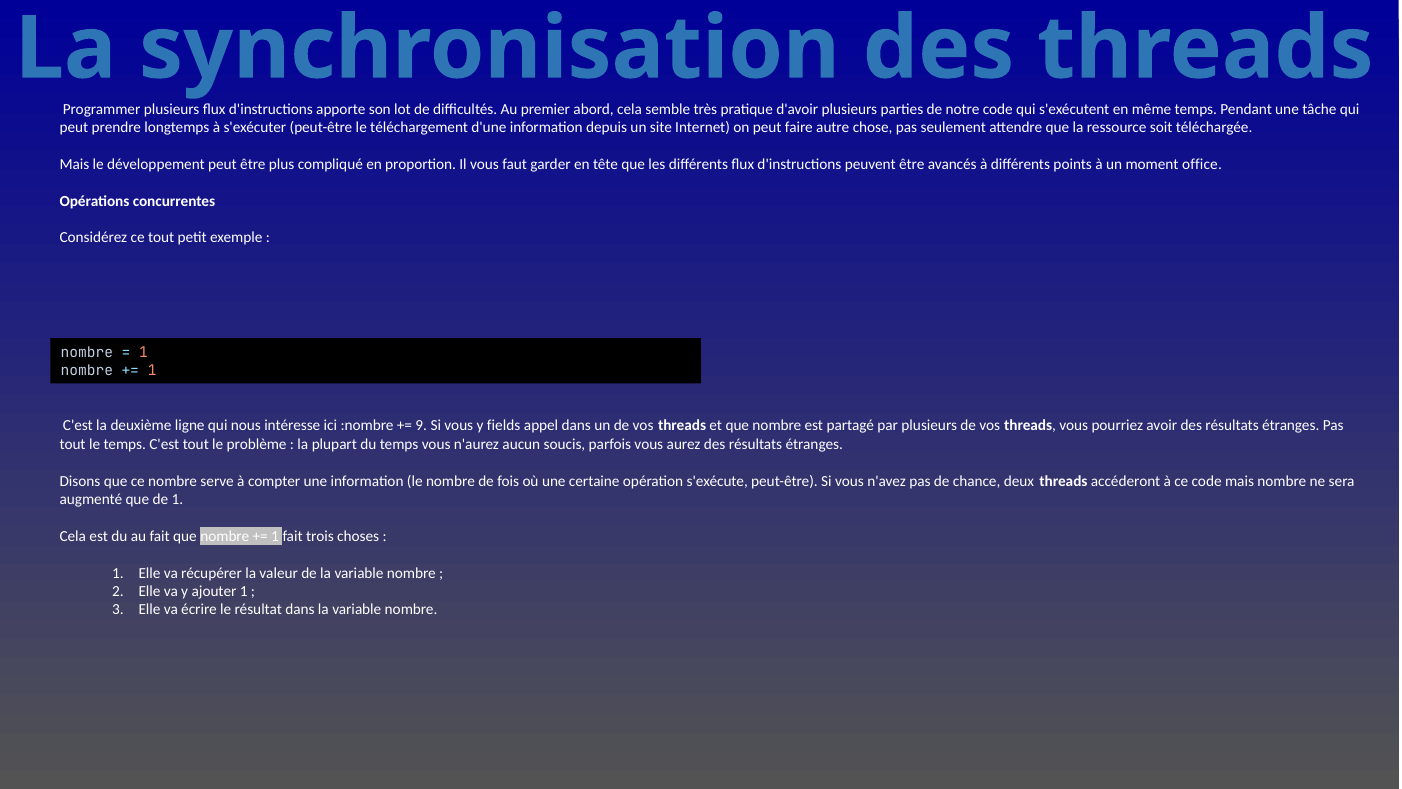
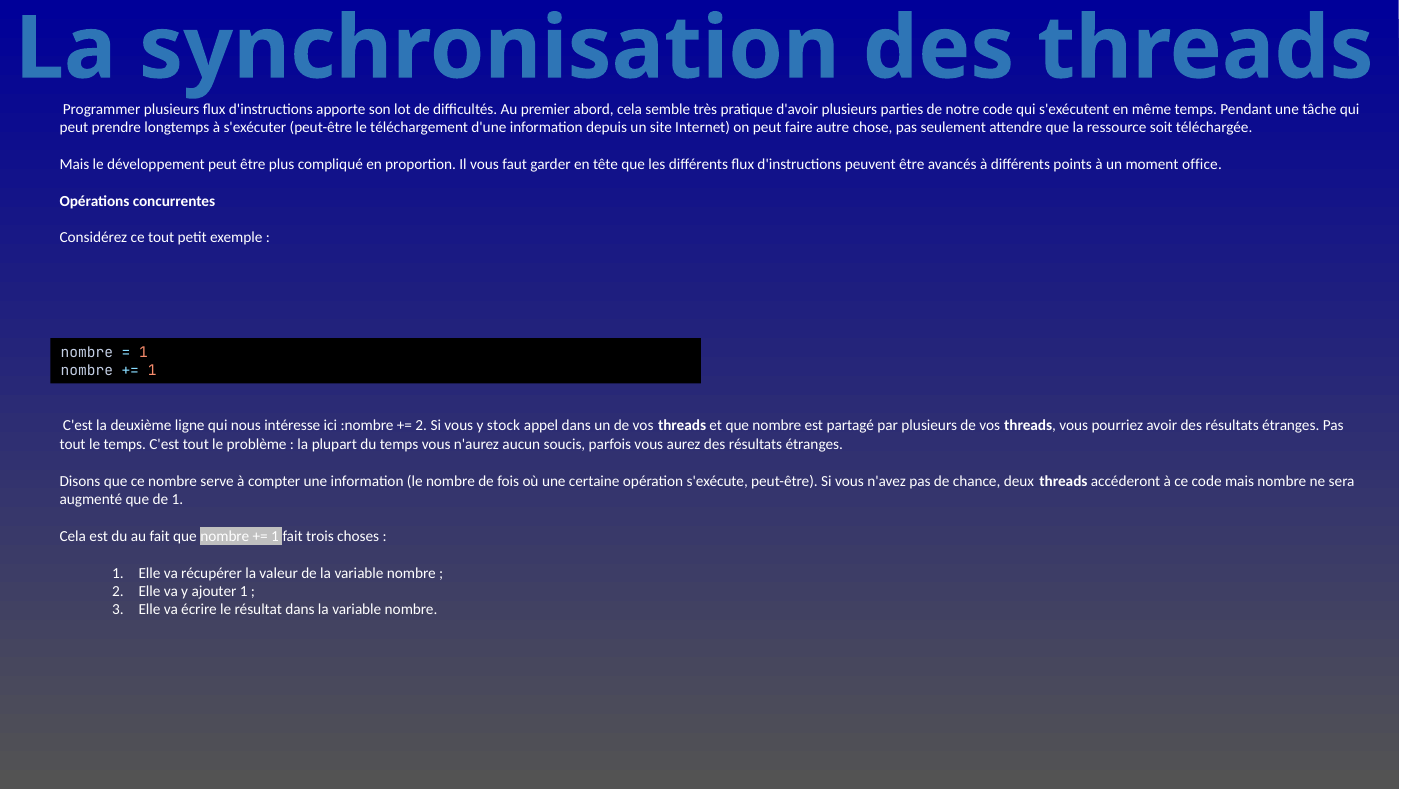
9: 9 -> 2 (421, 426)
fields: fields -> stock (504, 426)
